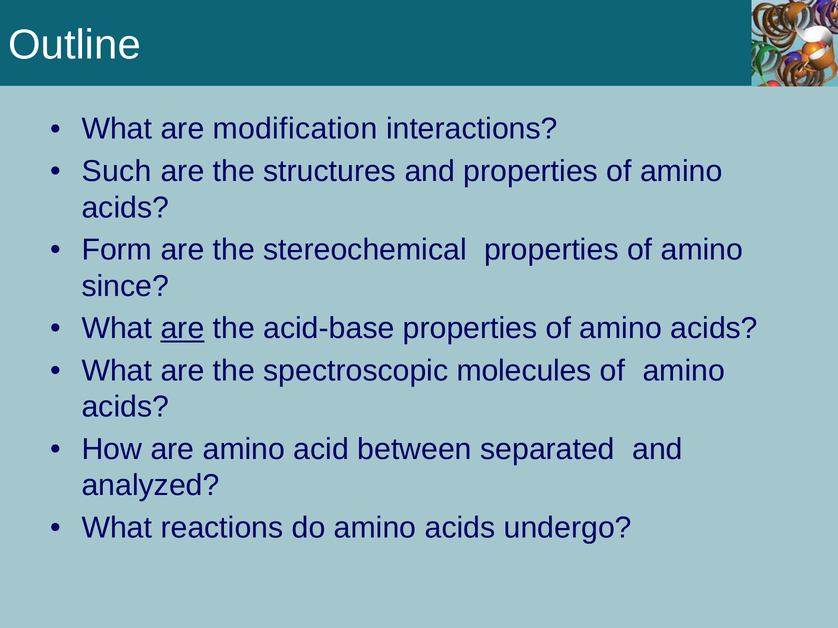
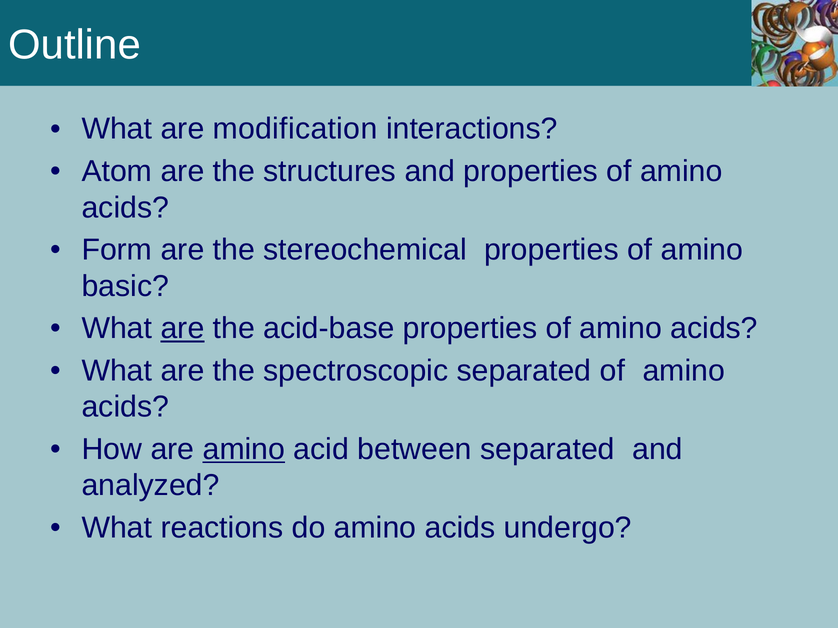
Such: Such -> Atom (117, 171)
since: since -> basic (125, 286)
spectroscopic molecules: molecules -> separated (524, 371)
amino underline: none -> present (244, 450)
